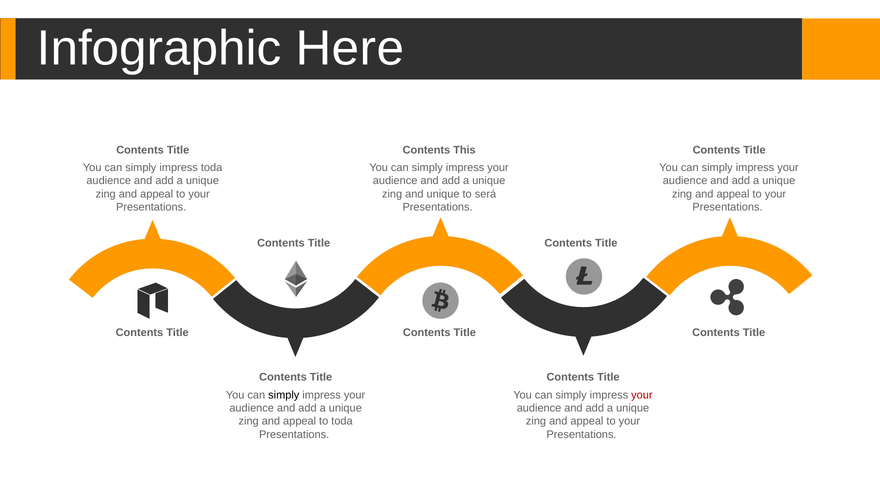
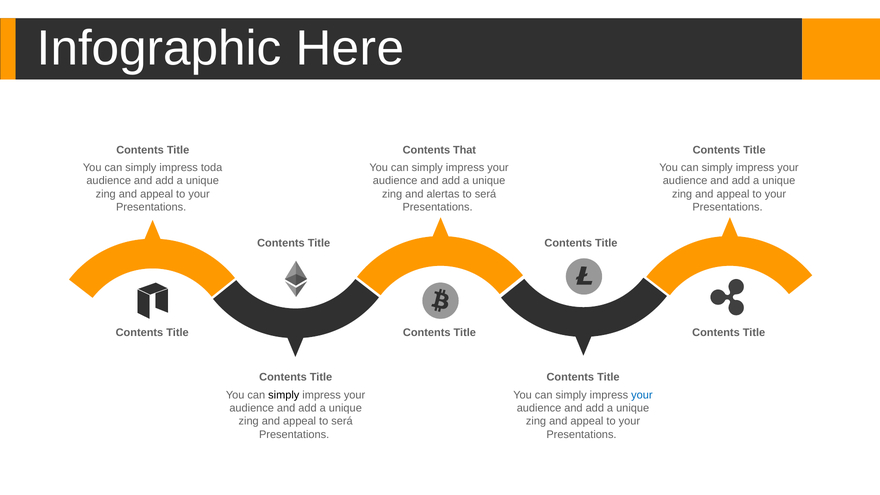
This: This -> That (465, 150)
and unique: unique -> alertas (443, 194)
your colour: red -> blue (642, 395)
appeal to toda: toda -> será (342, 421)
